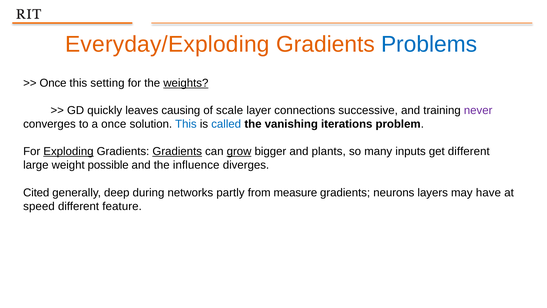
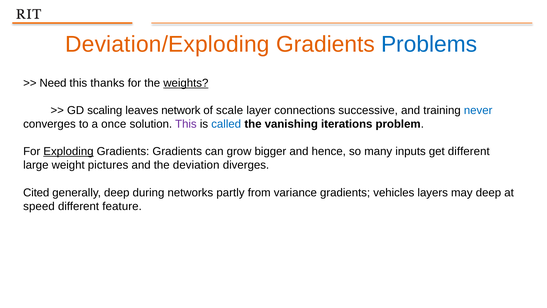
Everyday/Exploding: Everyday/Exploding -> Deviation/Exploding (167, 44)
Once: Once -> Need (53, 83)
setting: setting -> thanks (107, 83)
quickly: quickly -> scaling (105, 110)
causing: causing -> network (181, 110)
never colour: purple -> blue (478, 110)
This colour: blue -> purple (186, 124)
Gradients underline: present -> none (177, 151)
grow underline: present -> none (239, 151)
plants: plants -> hence (329, 151)
possible: possible -> pictures (108, 165)
influence: influence -> deviation (196, 165)
measure: measure -> variance (295, 192)
neurons: neurons -> vehicles (394, 192)
may have: have -> deep (488, 192)
